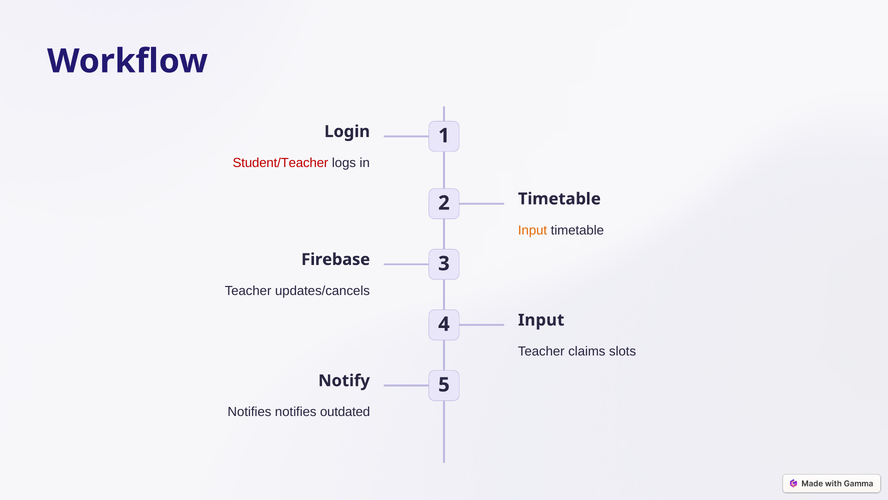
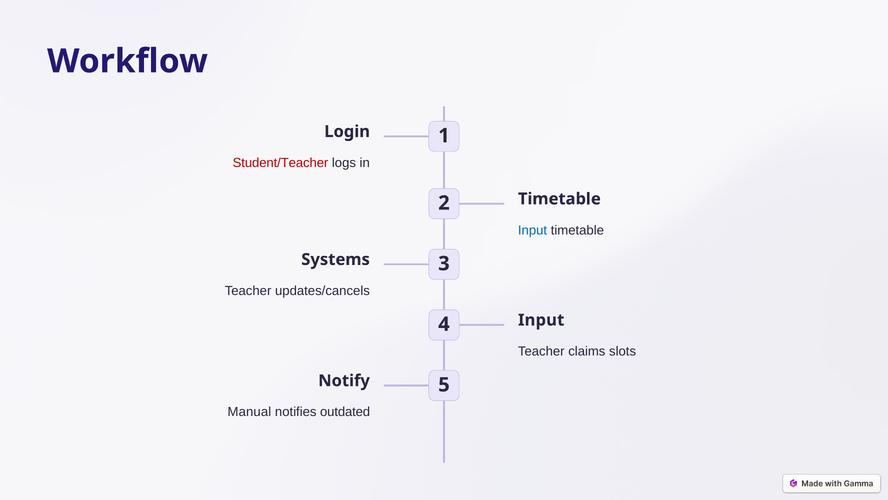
Input colour: orange -> blue (533, 230)
Firebase: Firebase -> Systems (336, 259)
Notifies: Notifies -> Manual (249, 412)
